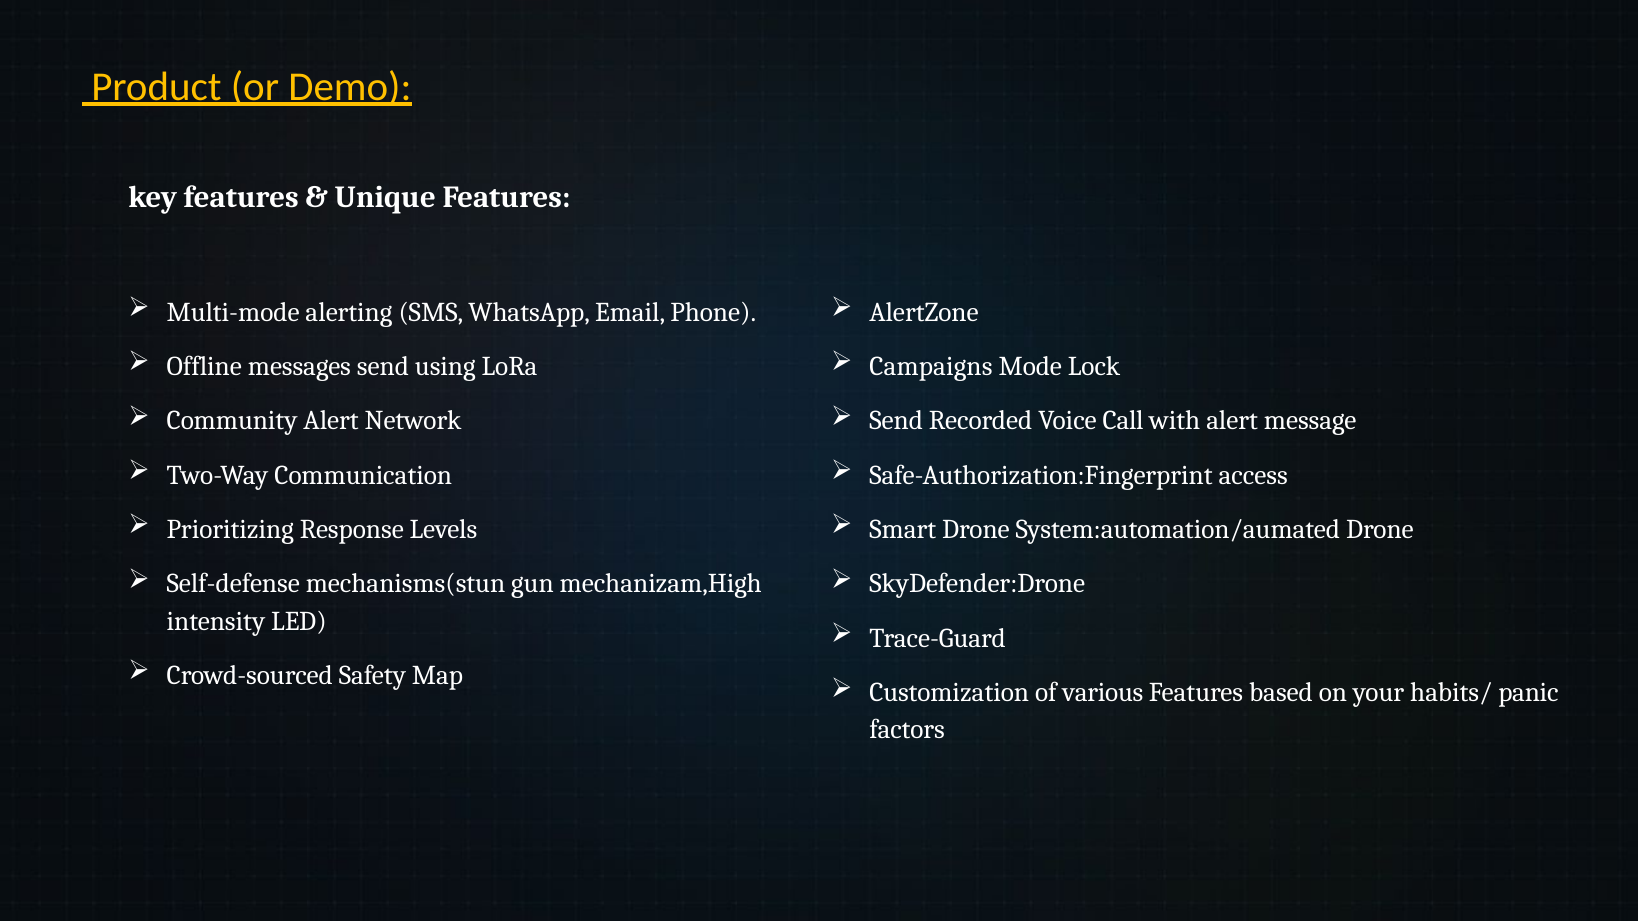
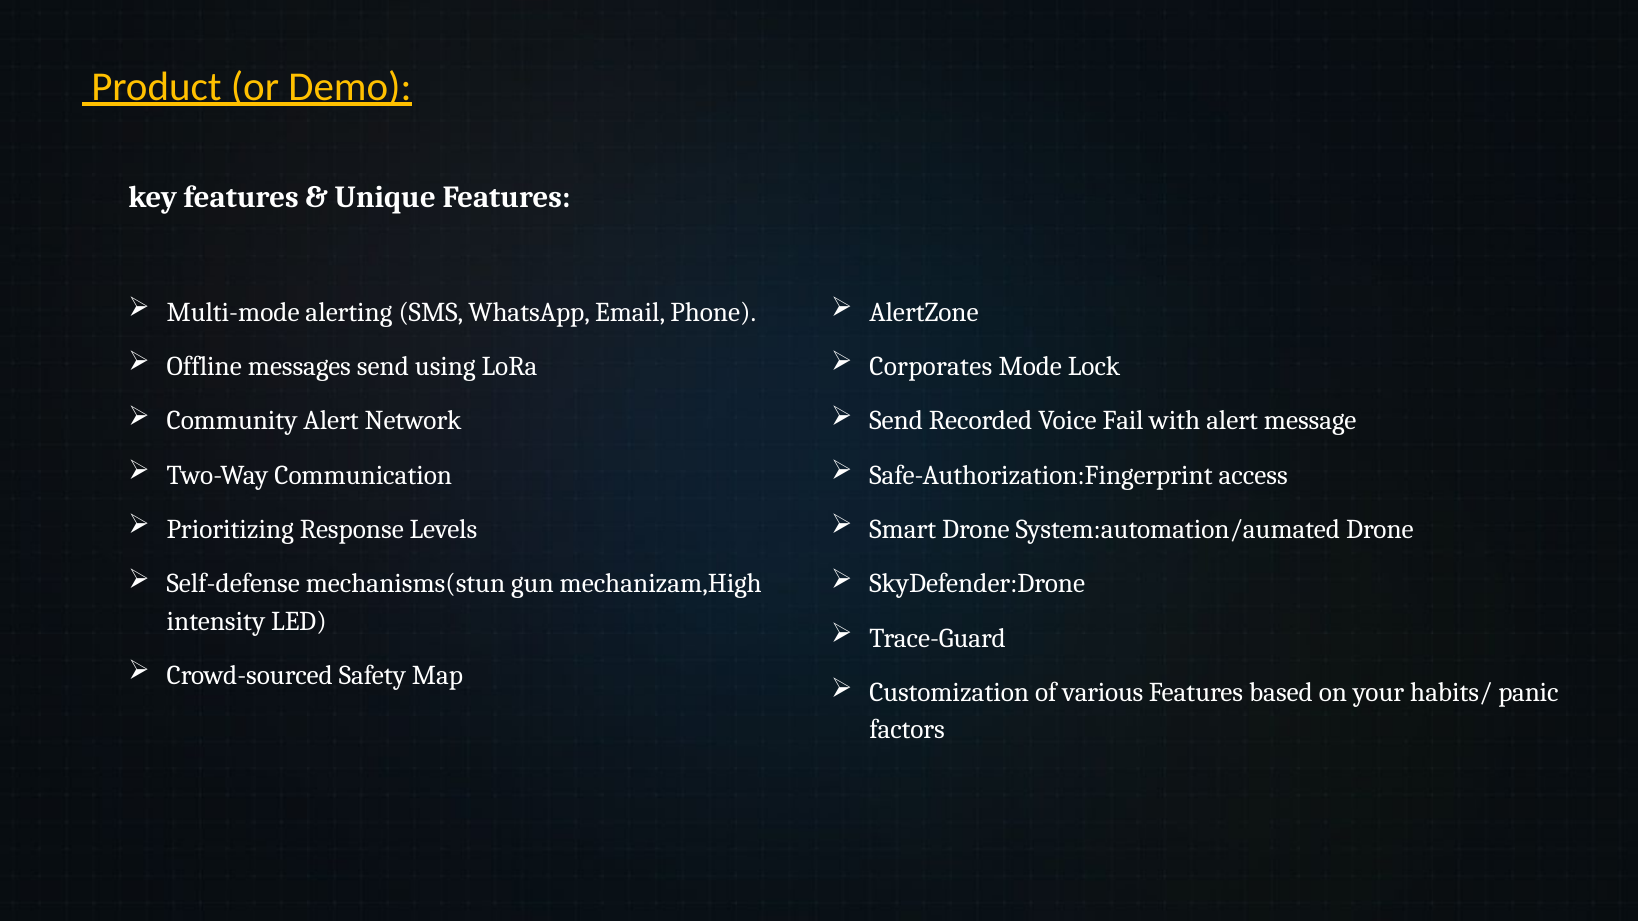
Campaigns: Campaigns -> Corporates (931, 367)
Call: Call -> Fail (1123, 421)
